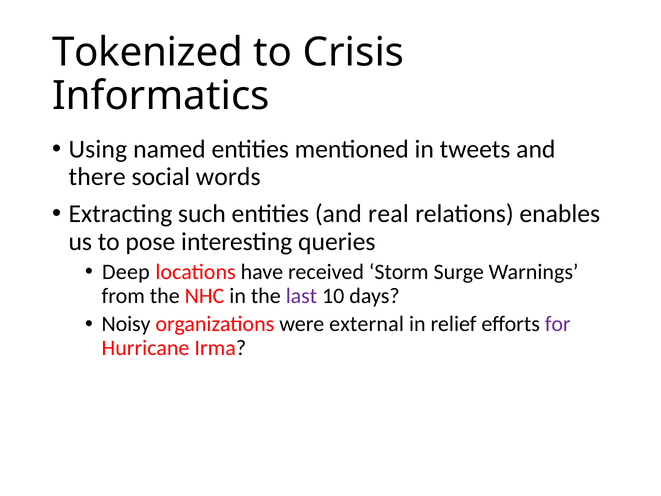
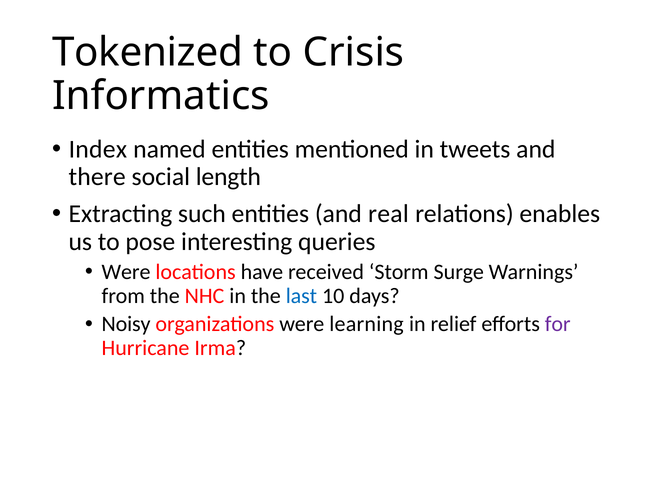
Using: Using -> Index (98, 149)
words: words -> length (228, 177)
Deep: Deep -> Were (126, 272)
last colour: purple -> blue (301, 296)
external: external -> learning (367, 324)
